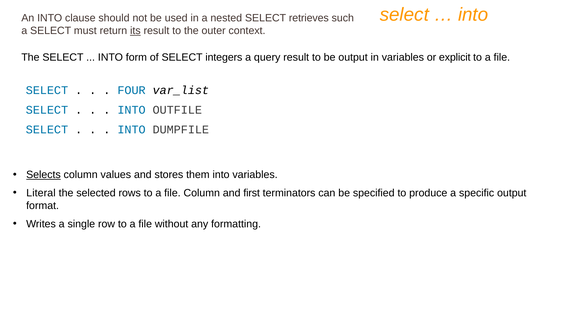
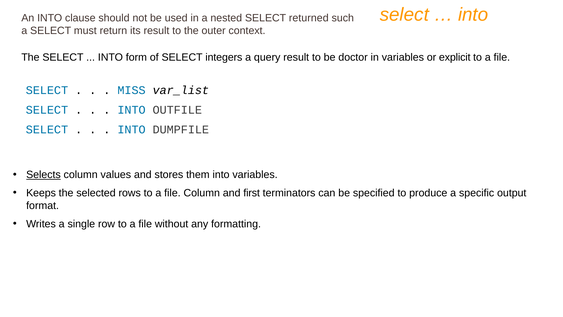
retrieves: retrieves -> returned (309, 18)
its underline: present -> none (135, 31)
be output: output -> doctor (353, 57)
FOUR: FOUR -> MISS (132, 90)
Literal: Literal -> Keeps (41, 193)
